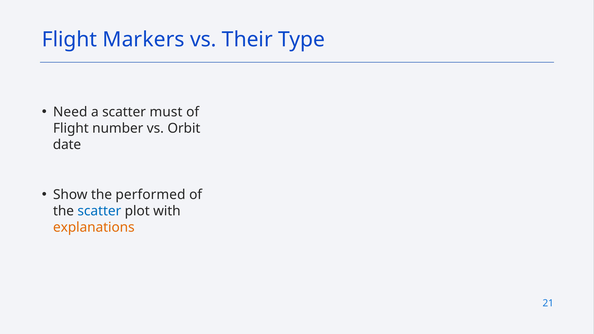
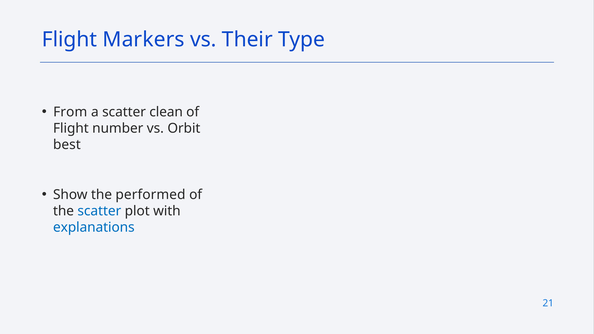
Need: Need -> From (70, 112)
must: must -> clean (166, 112)
date: date -> best (67, 145)
explanations colour: orange -> blue (94, 227)
